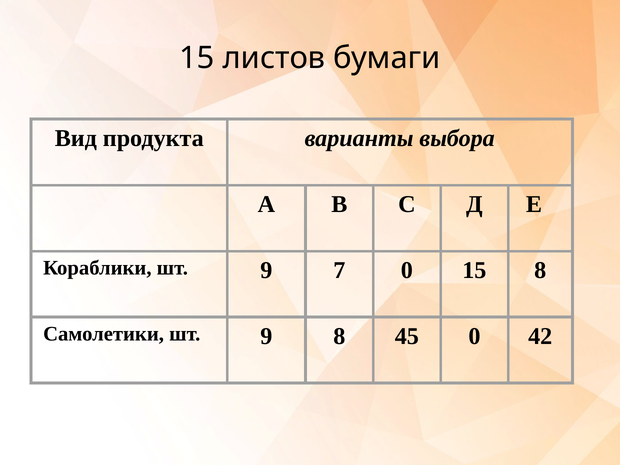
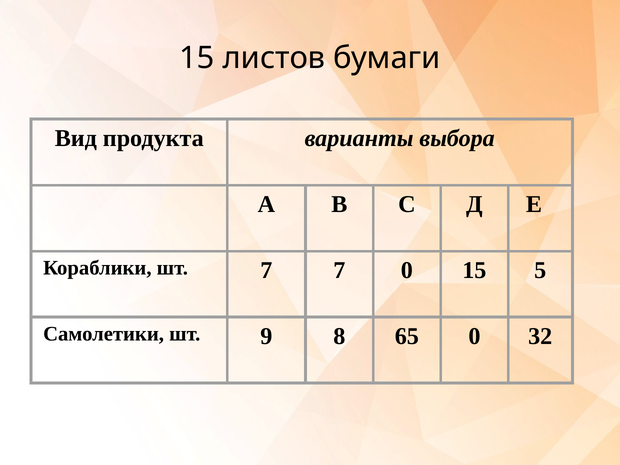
Кораблики шт 9: 9 -> 7 (266, 270)
15 8: 8 -> 5 (540, 270)
45: 45 -> 65 (407, 336)
42: 42 -> 32 (540, 336)
